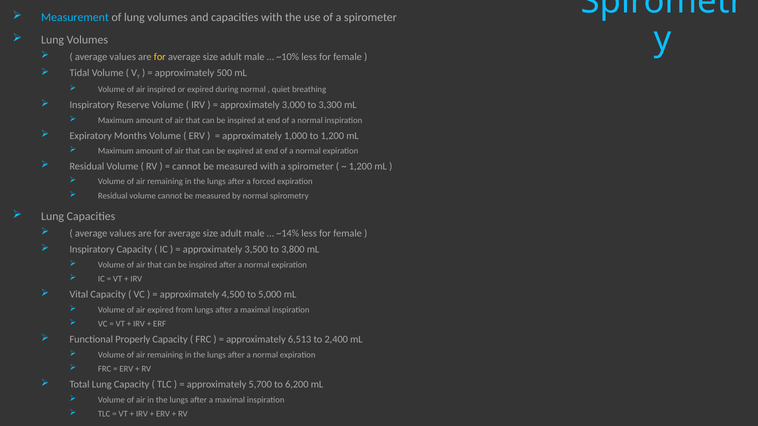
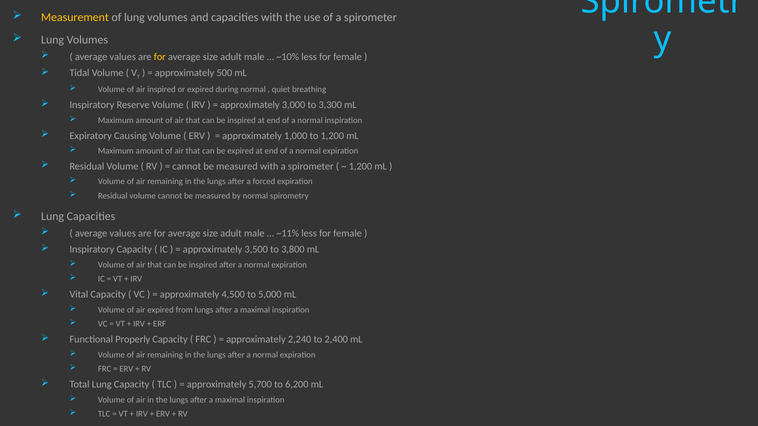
Measurement colour: light blue -> yellow (75, 18)
Months: Months -> Causing (130, 136)
~14%: ~14% -> ~11% (288, 234)
6,513: 6,513 -> 2,240 (300, 340)
